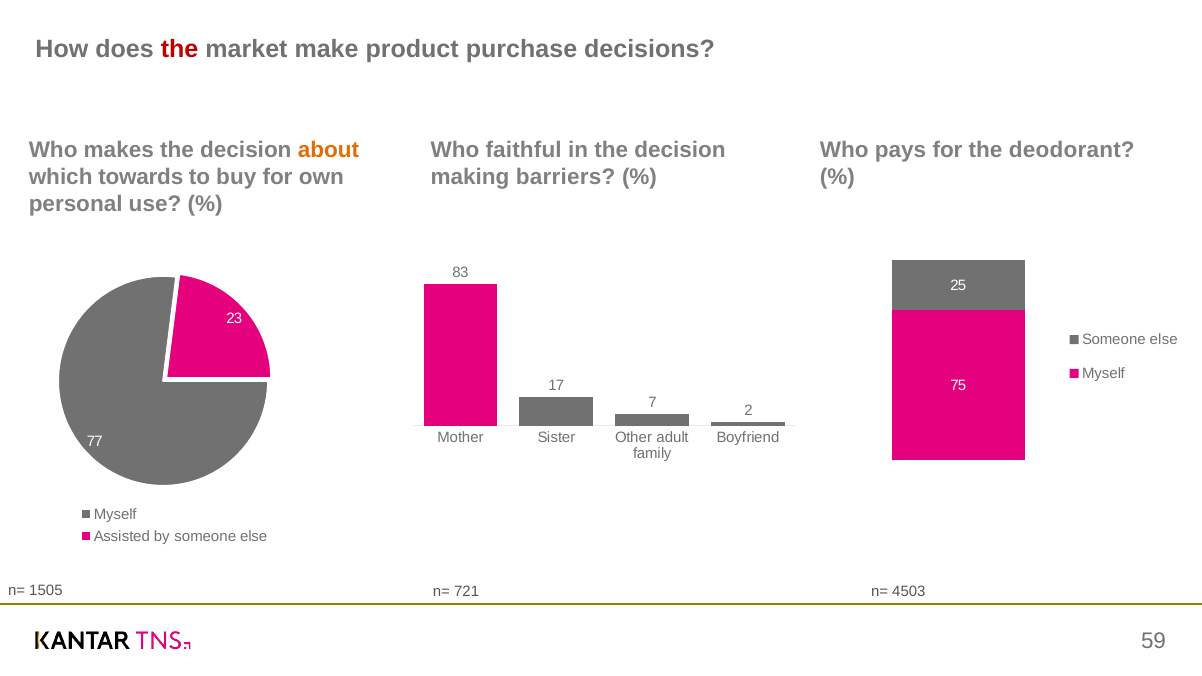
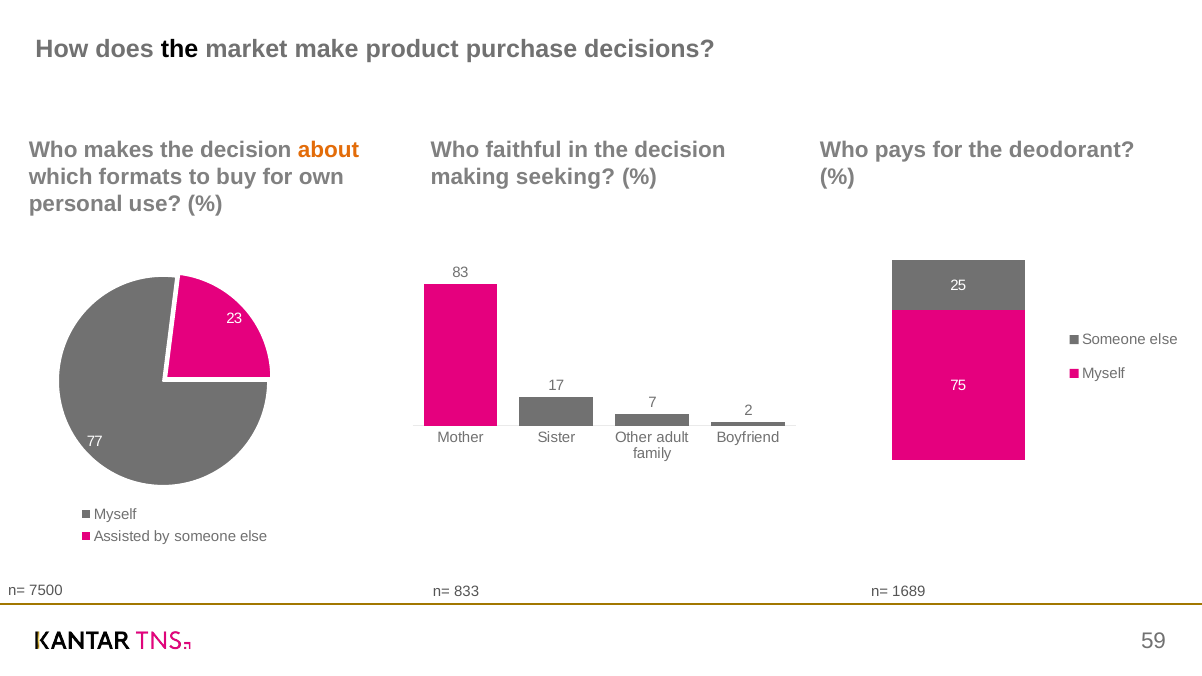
the colour: red -> black (180, 49)
towards: towards -> formats (141, 177)
barriers: barriers -> seeking (566, 177)
1505: 1505 -> 7500 (46, 591)
721: 721 -> 833 (467, 592)
4503: 4503 -> 1689 (909, 592)
